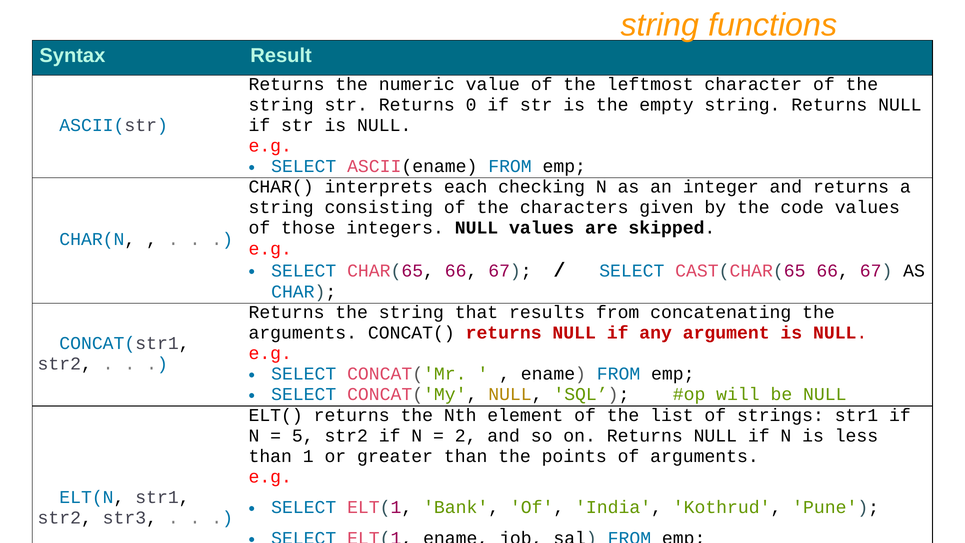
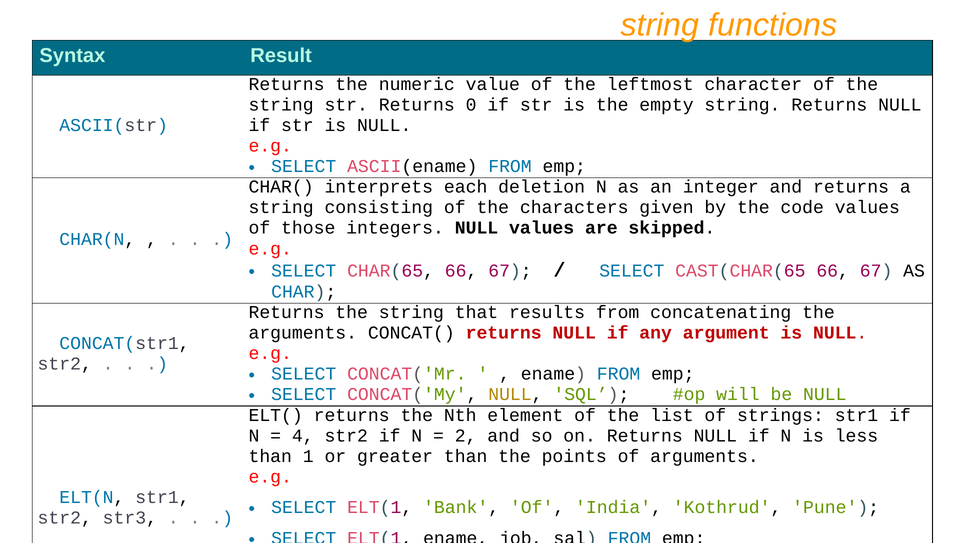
checking: checking -> deletion (542, 187)
5: 5 -> 4 (303, 435)
